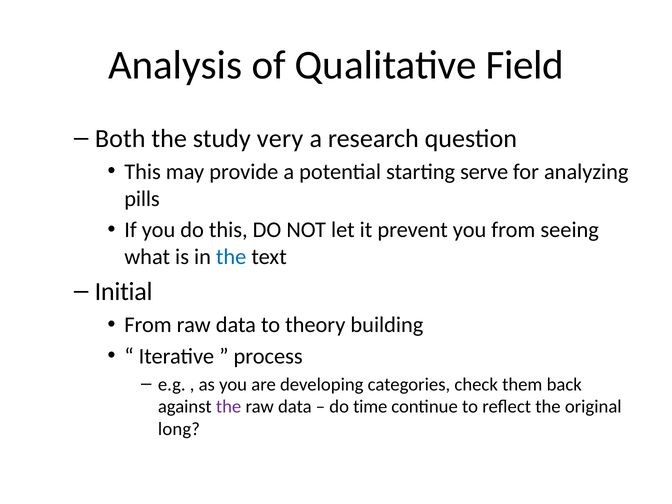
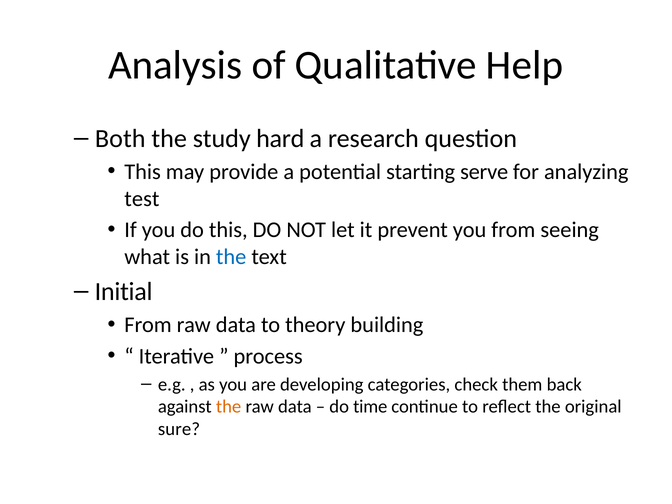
Field: Field -> Help (525, 65)
very: very -> hard (280, 138)
pills: pills -> test (142, 199)
the colour: purple -> orange (229, 407)
long: long -> sure (179, 429)
